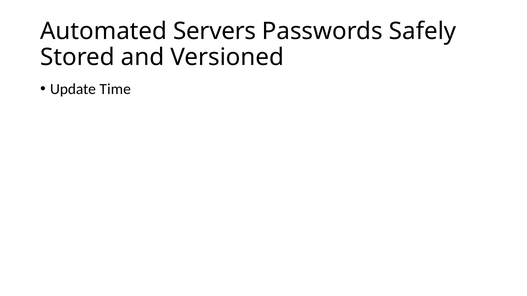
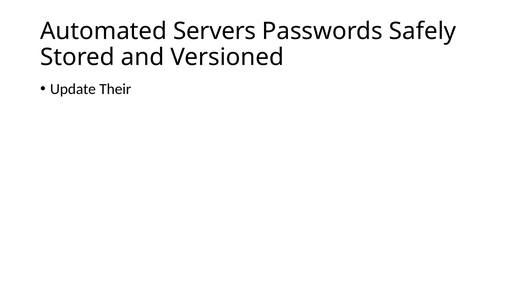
Time: Time -> Their (115, 89)
